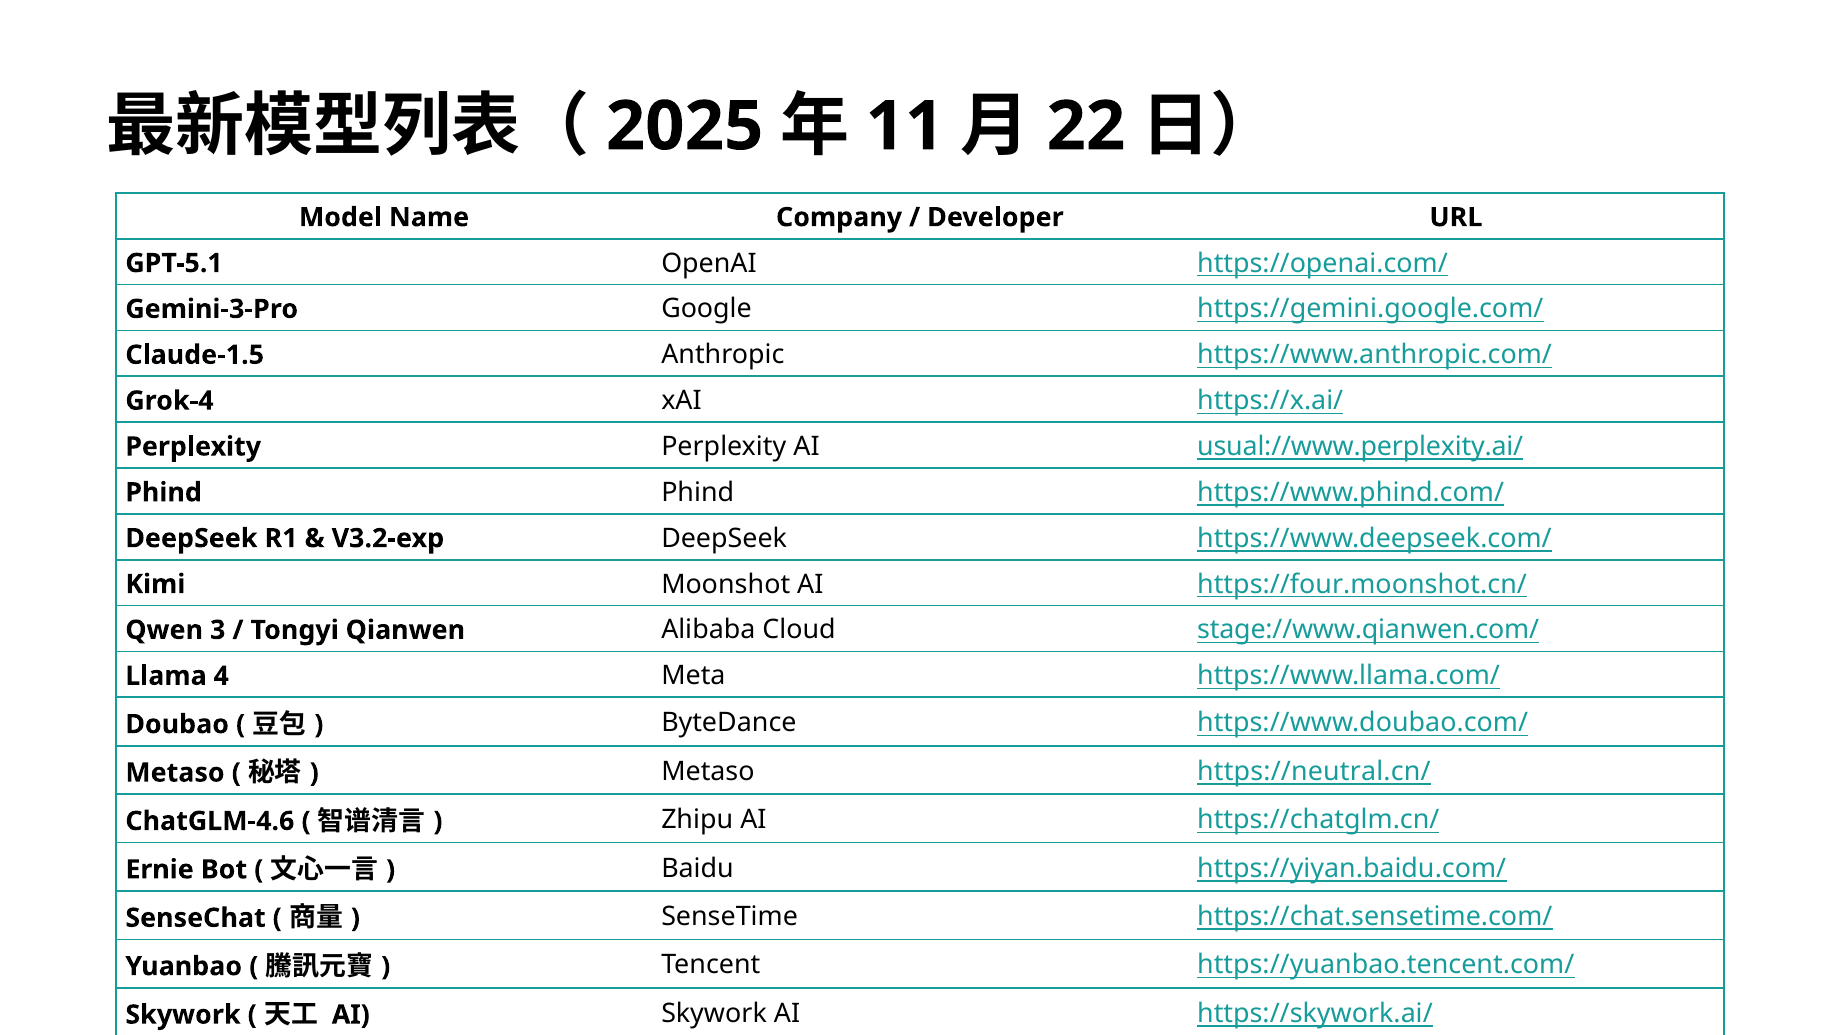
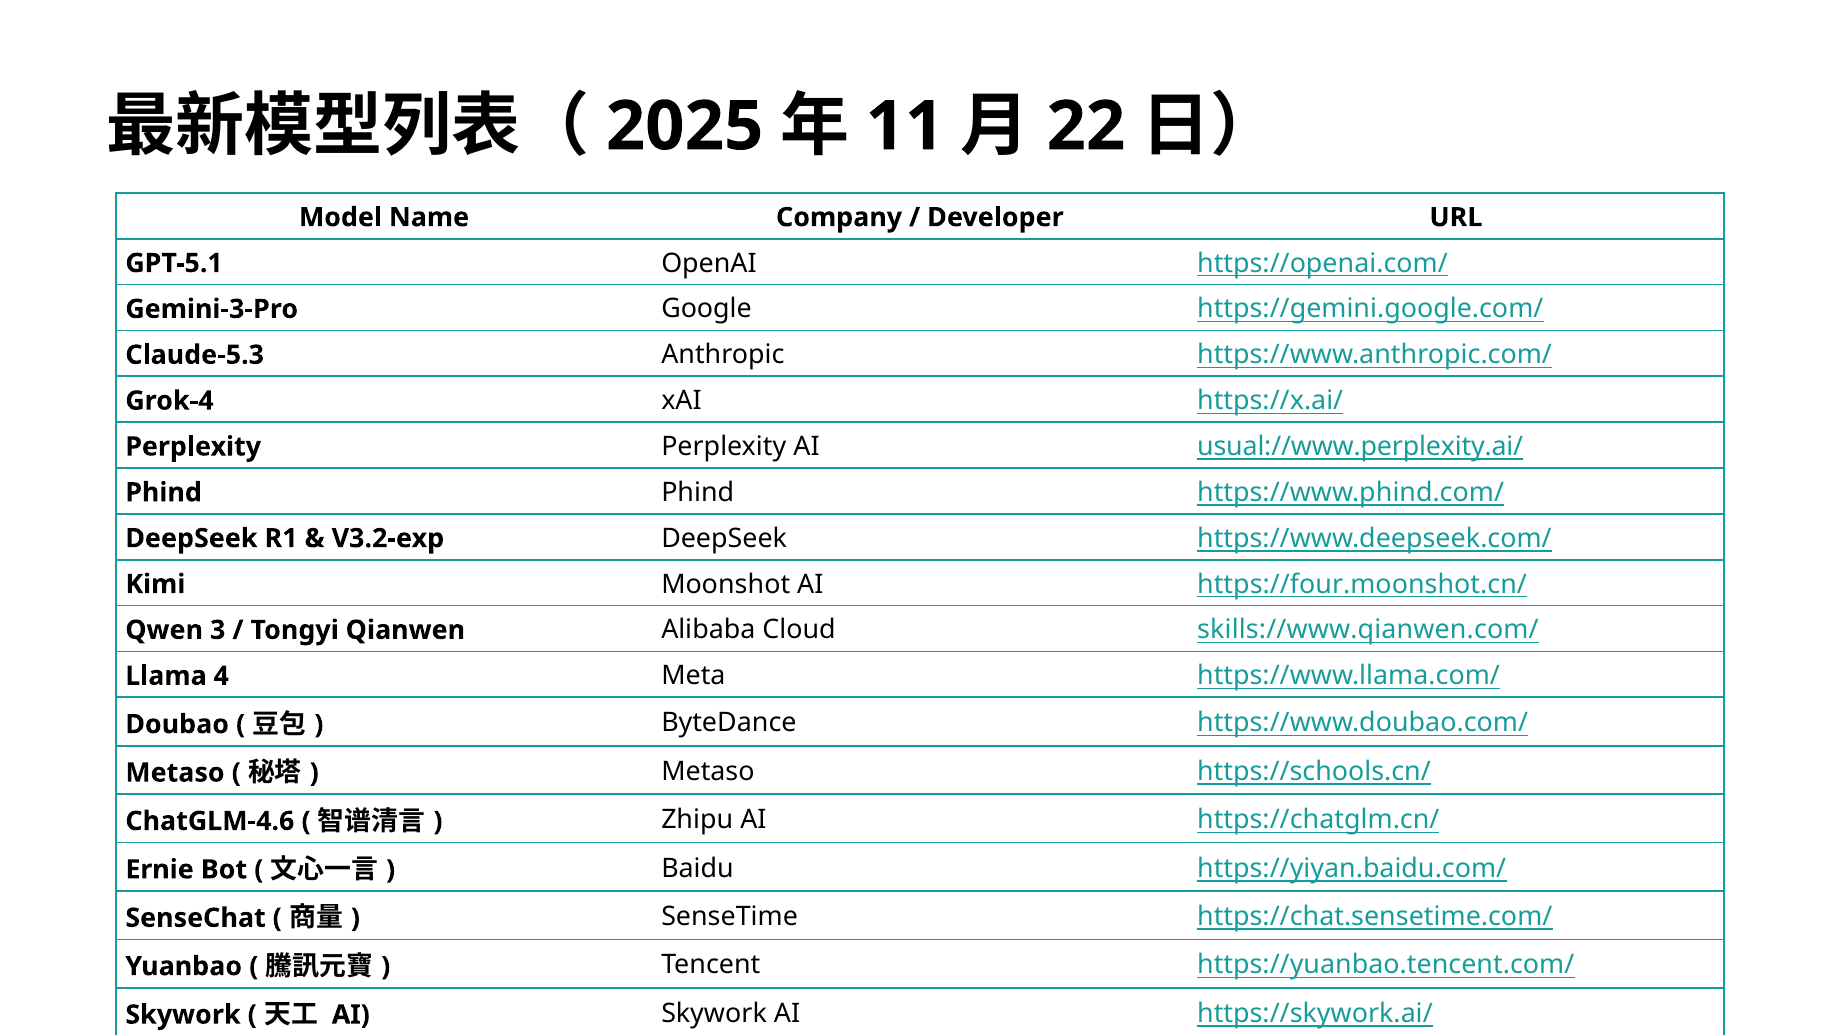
Claude-1.5: Claude-1.5 -> Claude-5.3 (195, 355)
stage://www.qianwen.com/: stage://www.qianwen.com/ -> skills://www.qianwen.com/ (1368, 630)
https://neutral.cn/: https://neutral.cn/ -> https://schools.cn/ (1314, 771)
